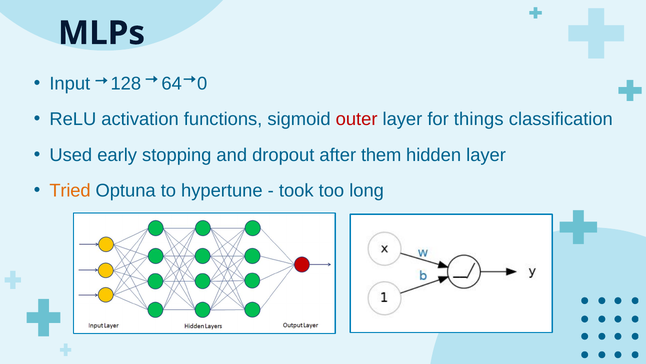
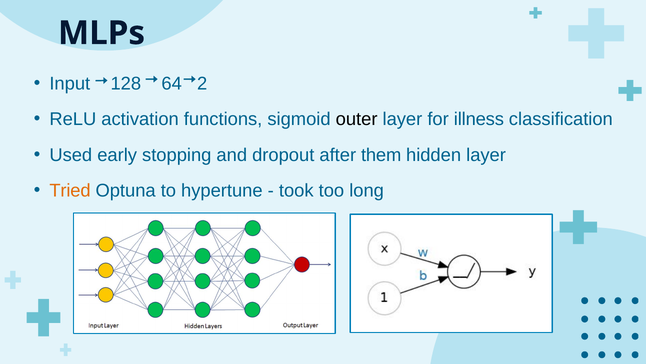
0: 0 -> 2 (202, 83)
outer colour: red -> black (357, 119)
things: things -> illness (479, 119)
